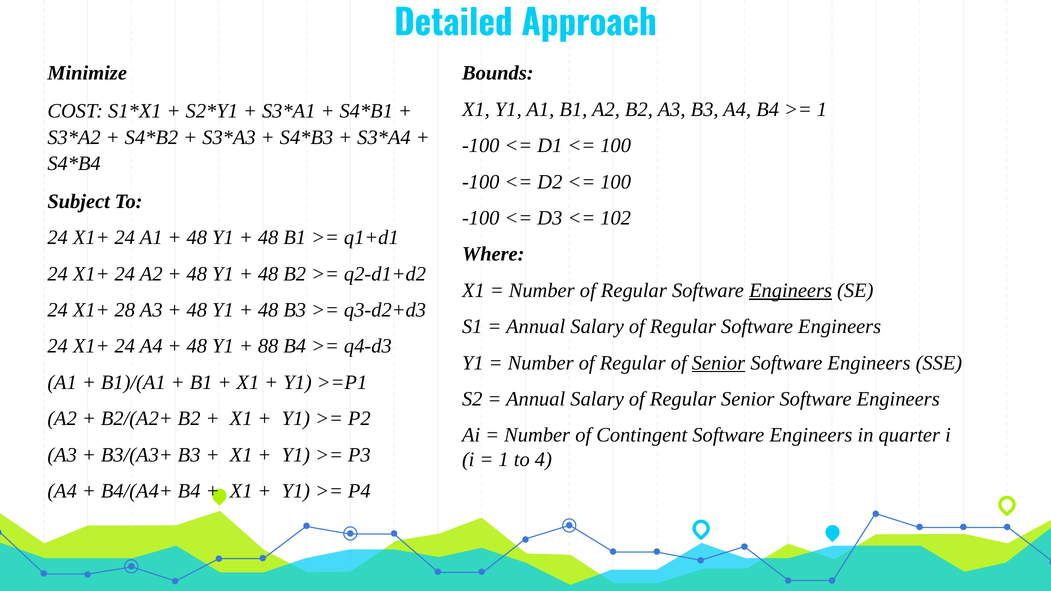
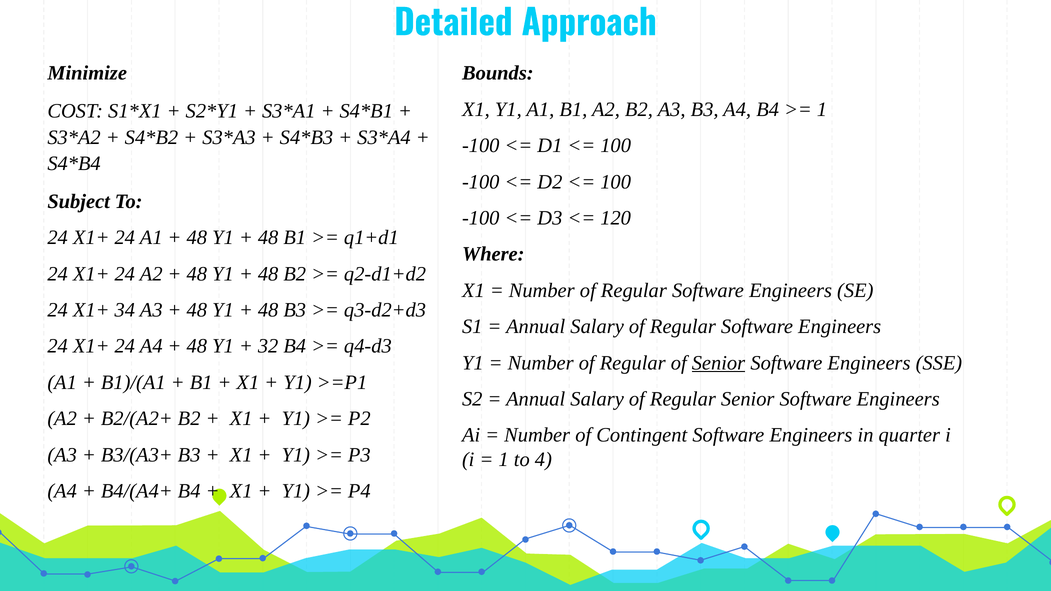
102: 102 -> 120 (616, 218)
Engineers underline: present -> none (791, 291)
28: 28 -> 34 (125, 310)
88: 88 -> 32 (268, 346)
